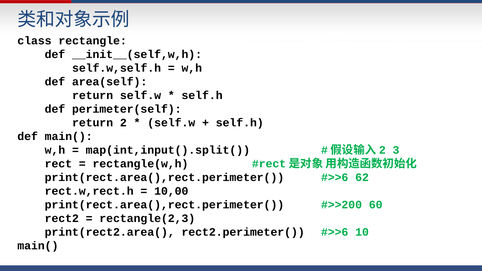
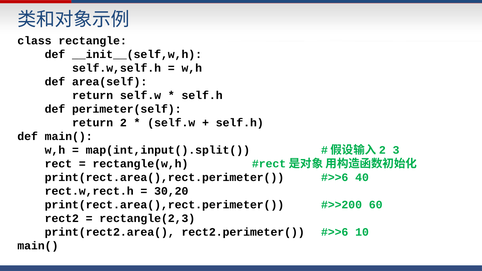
62: 62 -> 40 (362, 178)
10,00: 10,00 -> 30,20 (171, 191)
